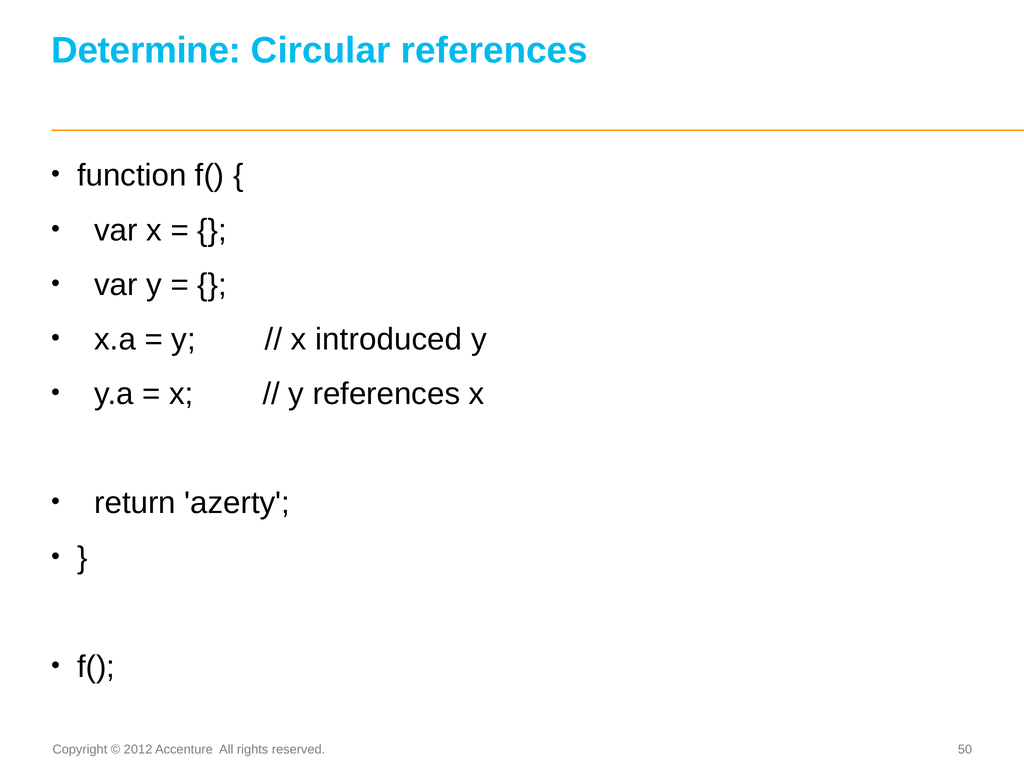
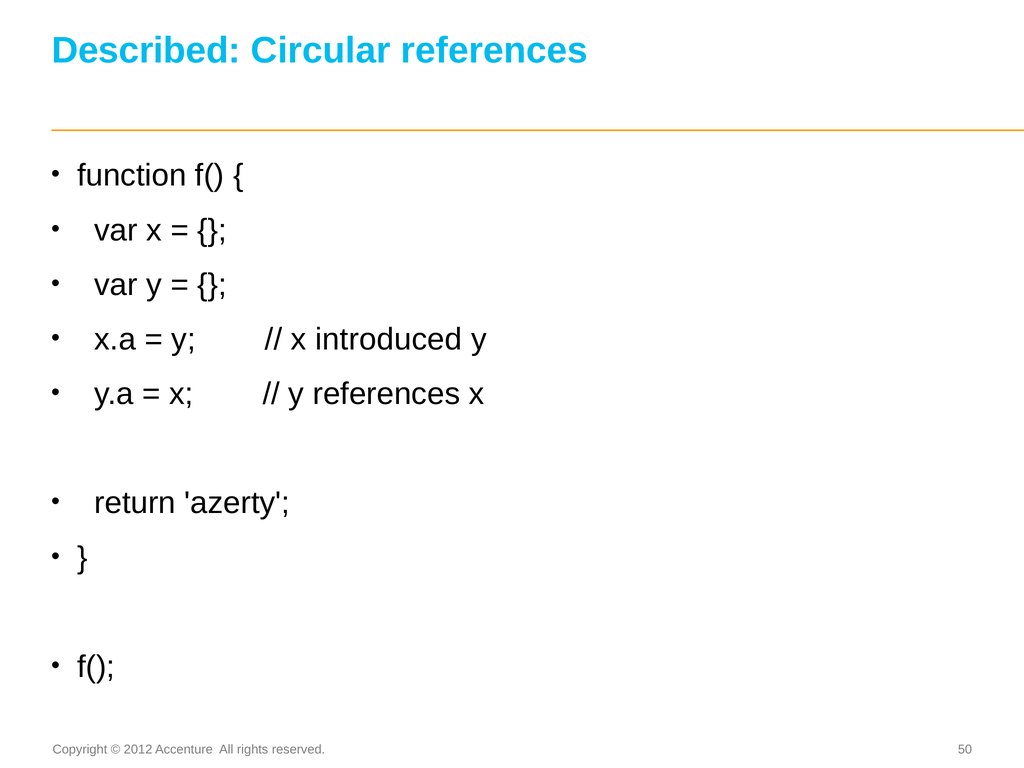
Determine: Determine -> Described (146, 50)
